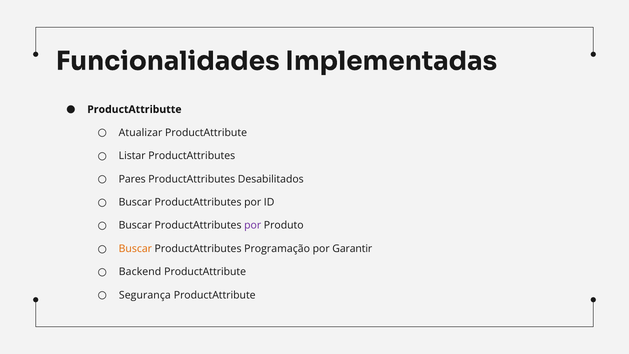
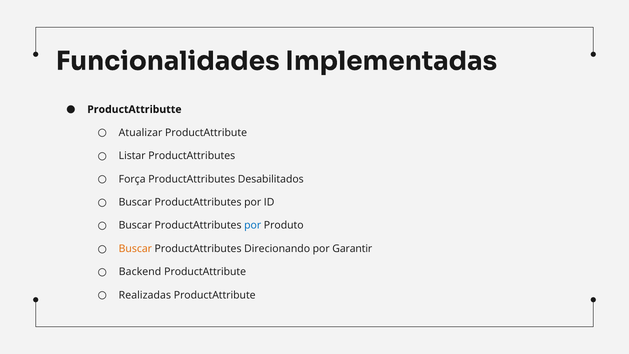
Pares: Pares -> Força (132, 179)
por colour: purple -> blue (253, 225)
Programação: Programação -> Direcionando (277, 249)
Segurança: Segurança -> Realizadas (145, 295)
